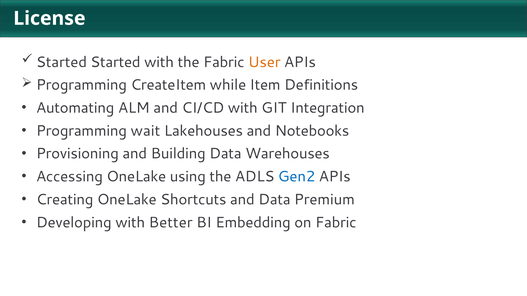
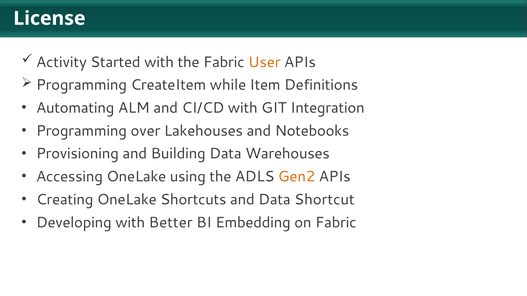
Started: Started -> Activity (61, 62)
wait: wait -> over (145, 131)
Gen2 colour: blue -> orange (297, 177)
Premium: Premium -> Shortcut (324, 200)
